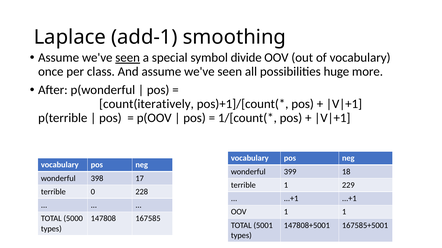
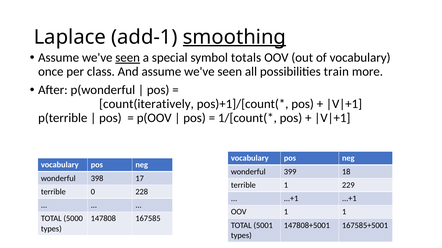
smoothing underline: none -> present (235, 37)
divide: divide -> totals (246, 58)
huge: huge -> train (336, 72)
